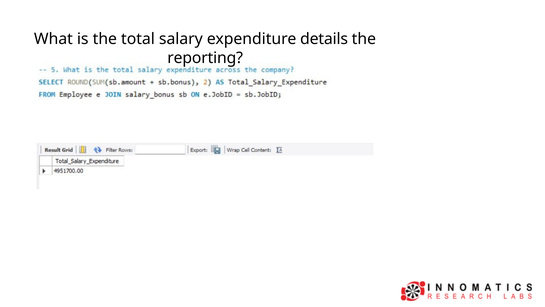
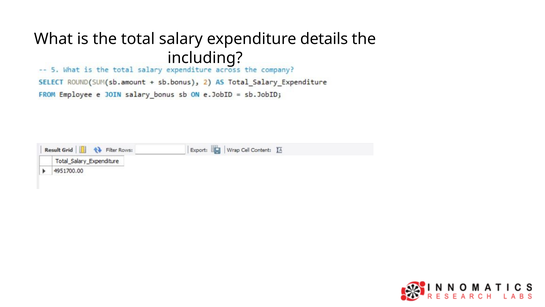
reporting: reporting -> including (205, 58)
